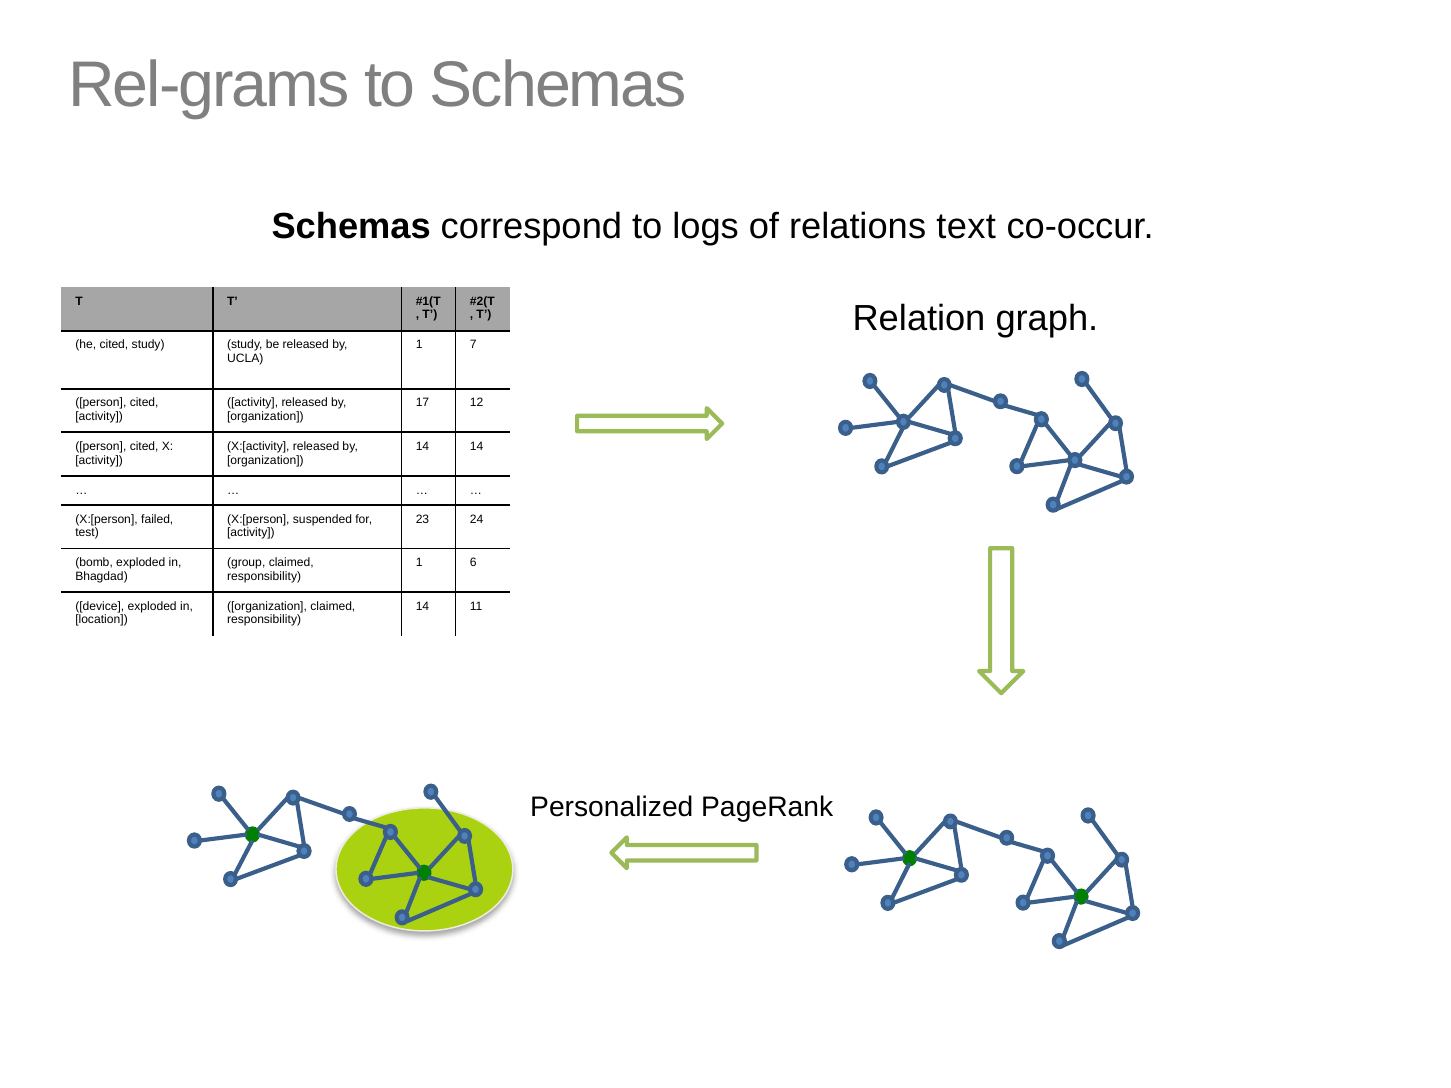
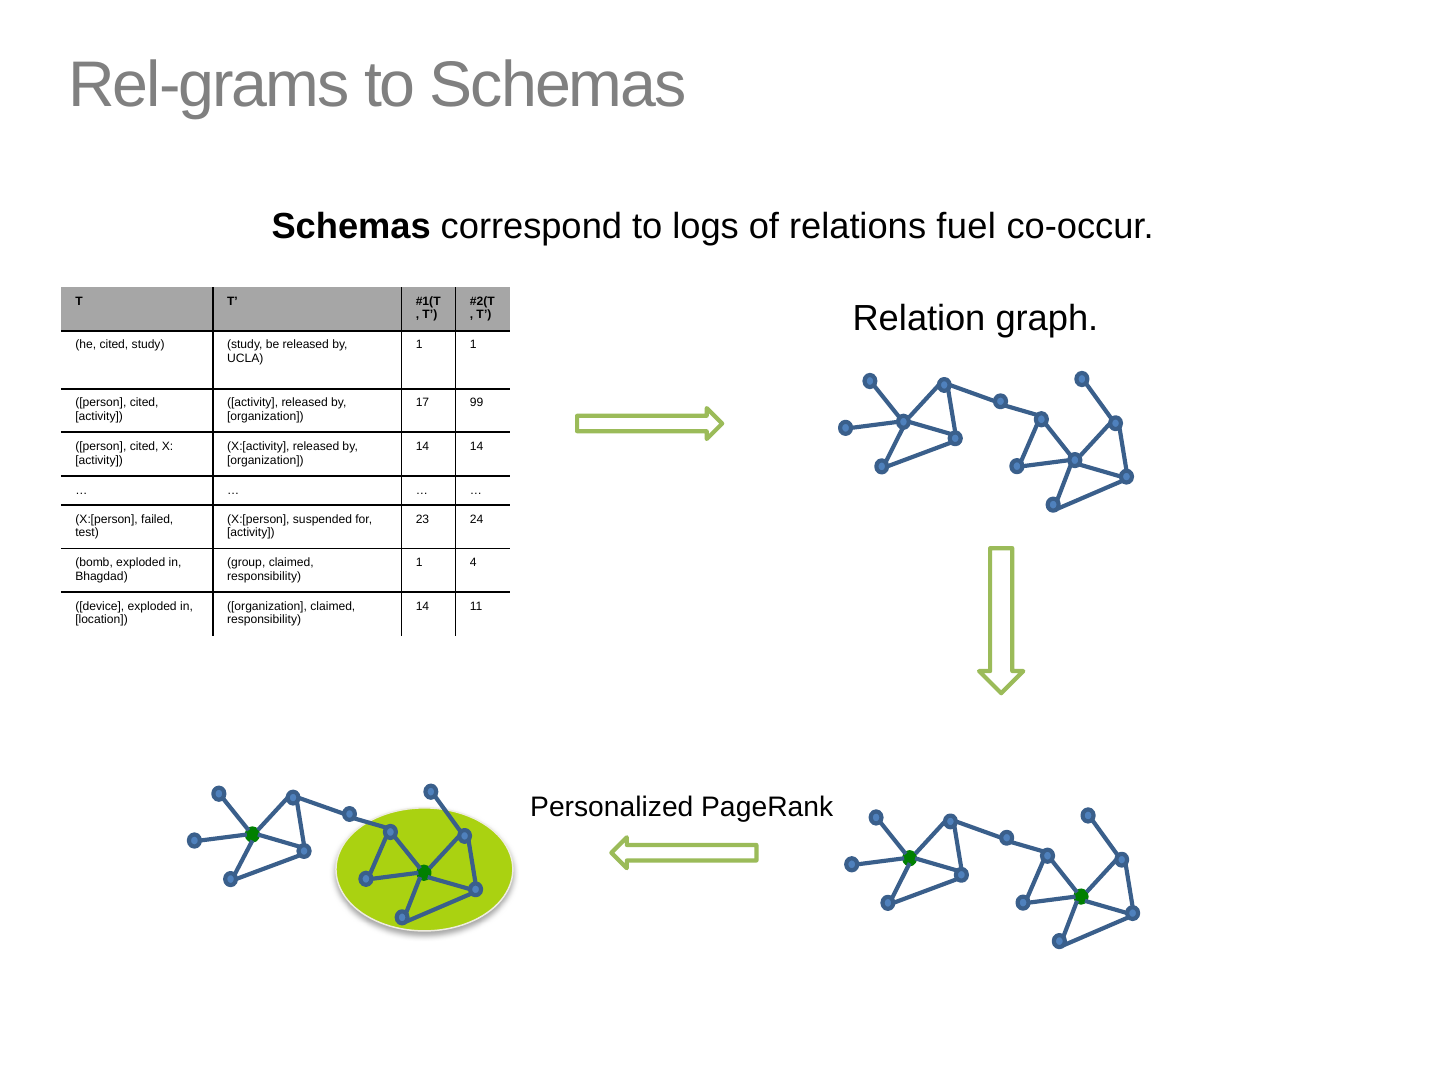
text: text -> fuel (966, 227)
1 7: 7 -> 1 (473, 345)
12: 12 -> 99 (477, 403)
6: 6 -> 4 (473, 563)
